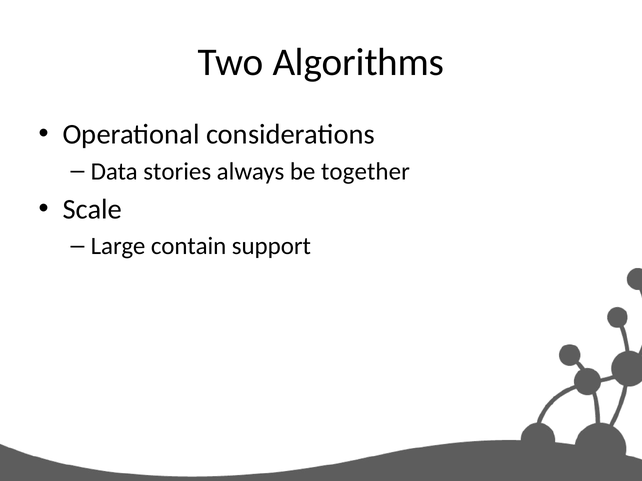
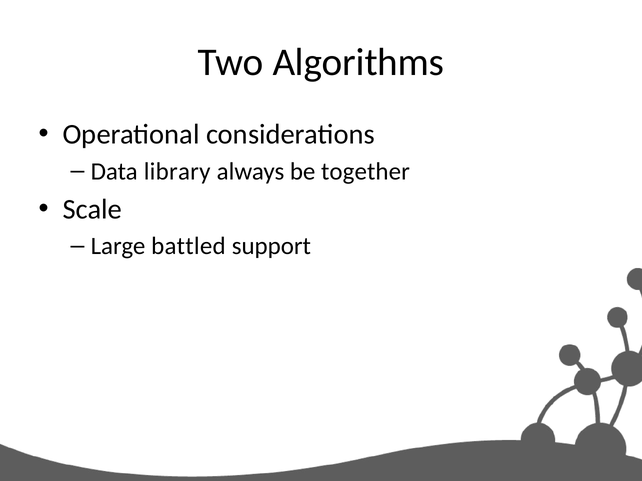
stories: stories -> library (177, 172)
contain: contain -> battled (188, 246)
